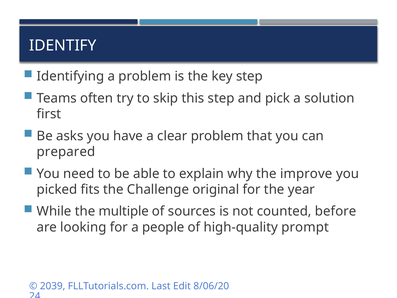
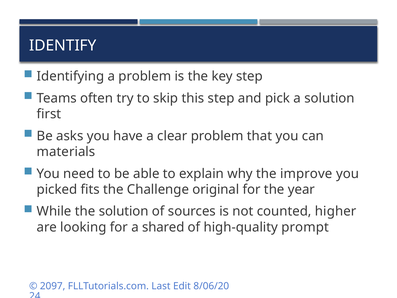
prepared: prepared -> materials (66, 152)
the multiple: multiple -> solution (124, 211)
before: before -> higher (336, 211)
people: people -> shared (163, 227)
2039: 2039 -> 2097 (53, 286)
